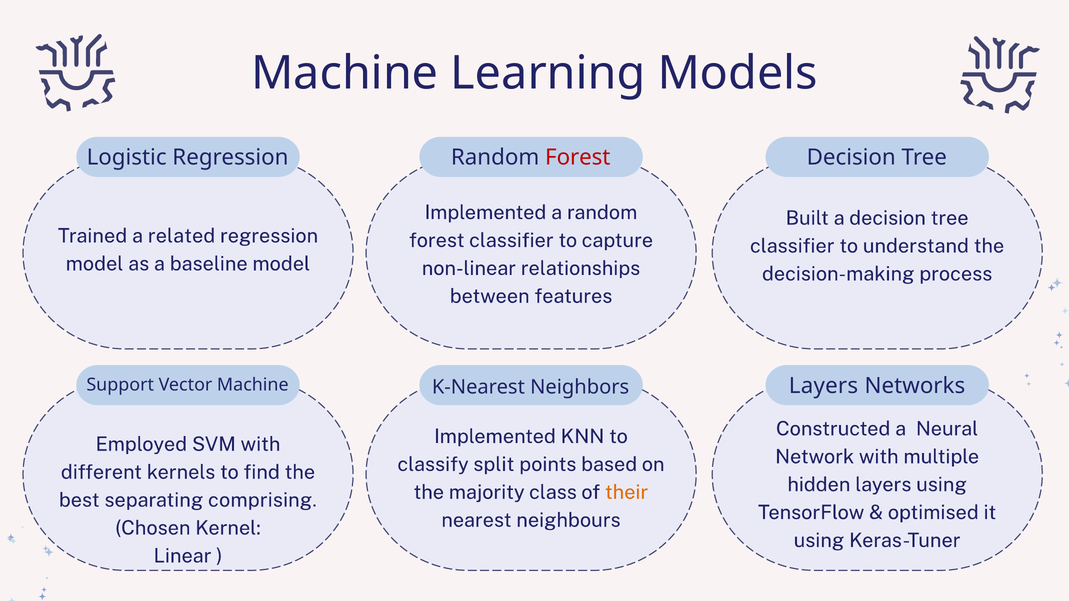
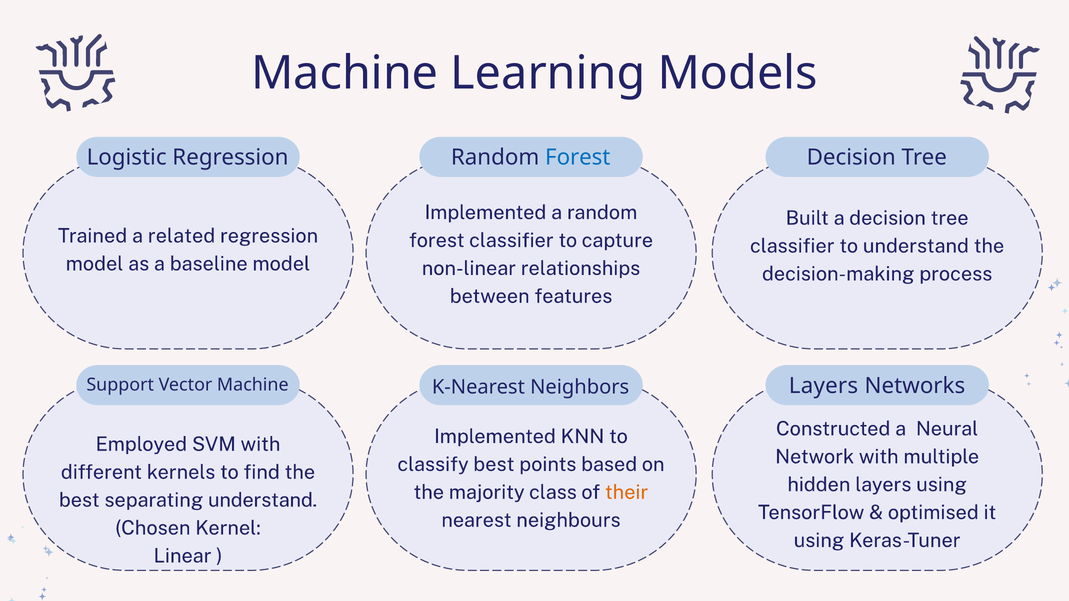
Forest colour: red -> blue (578, 158)
classify split: split -> best (494, 465)
separating comprising: comprising -> understand (263, 500)
